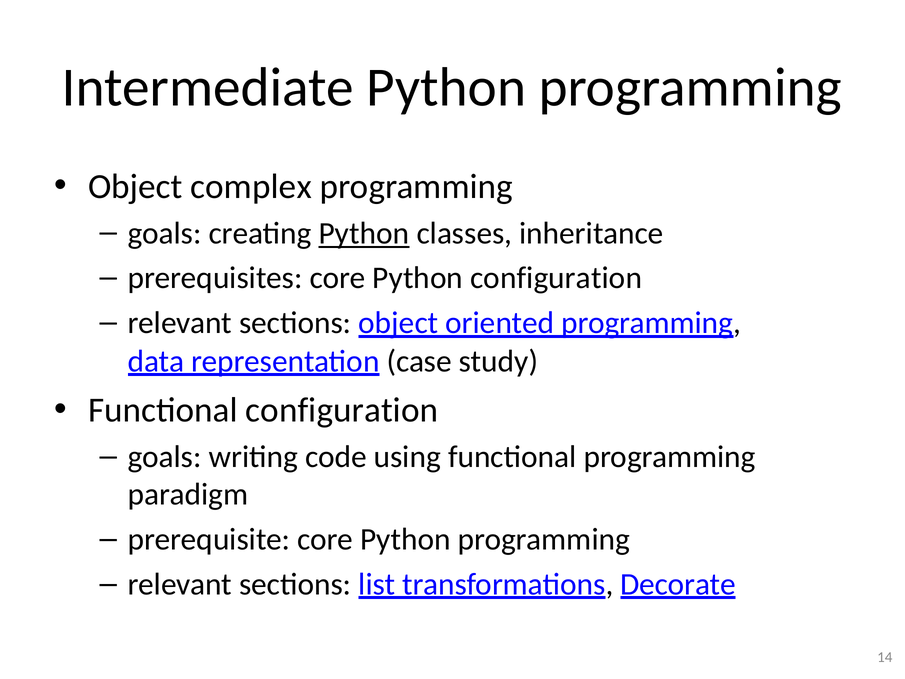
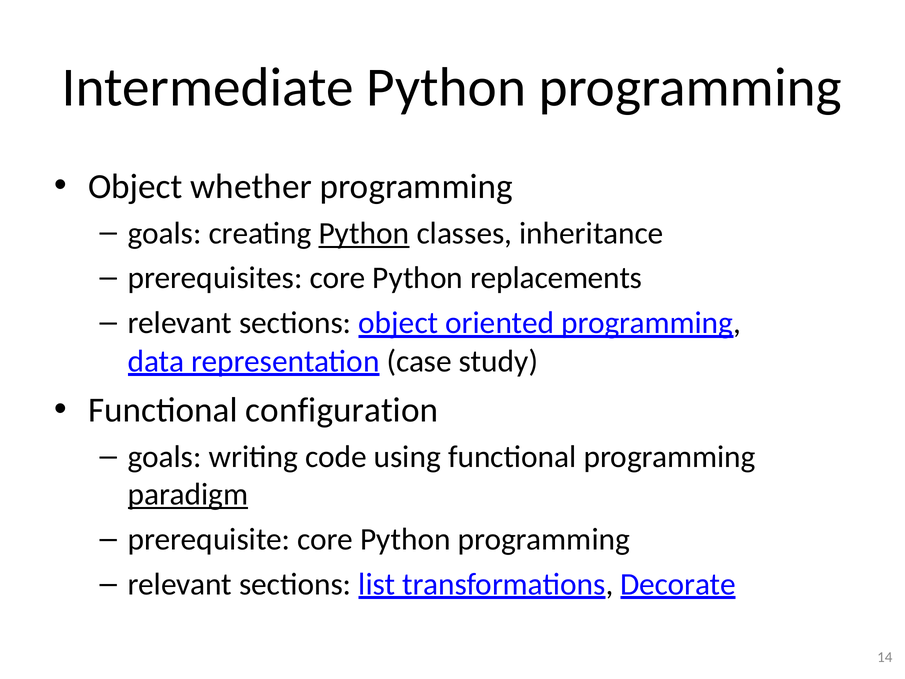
complex: complex -> whether (251, 186)
Python configuration: configuration -> replacements (556, 278)
paradigm underline: none -> present (188, 494)
